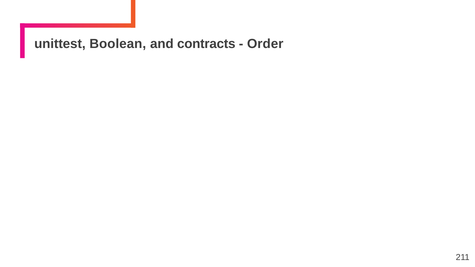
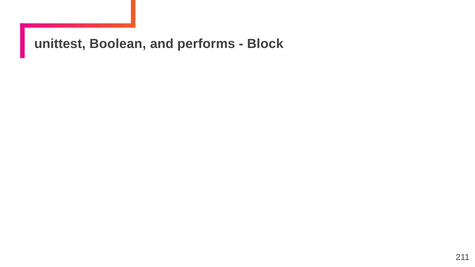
contracts: contracts -> performs (206, 44)
Order: Order -> Block (265, 44)
